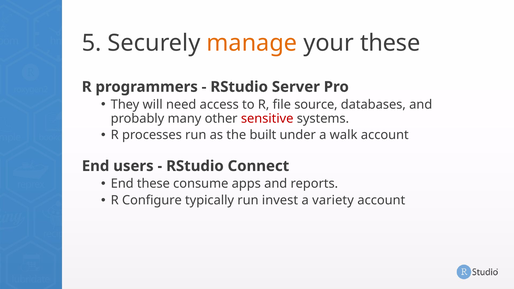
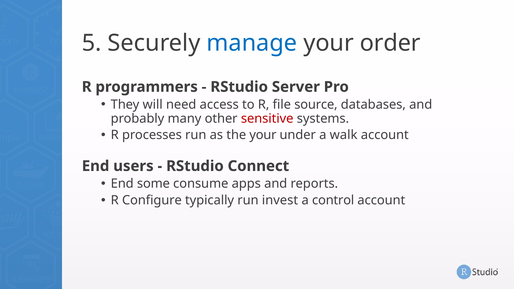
manage colour: orange -> blue (252, 43)
your these: these -> order (390, 43)
the built: built -> your (263, 135)
End these: these -> some (153, 184)
variety: variety -> control (333, 200)
